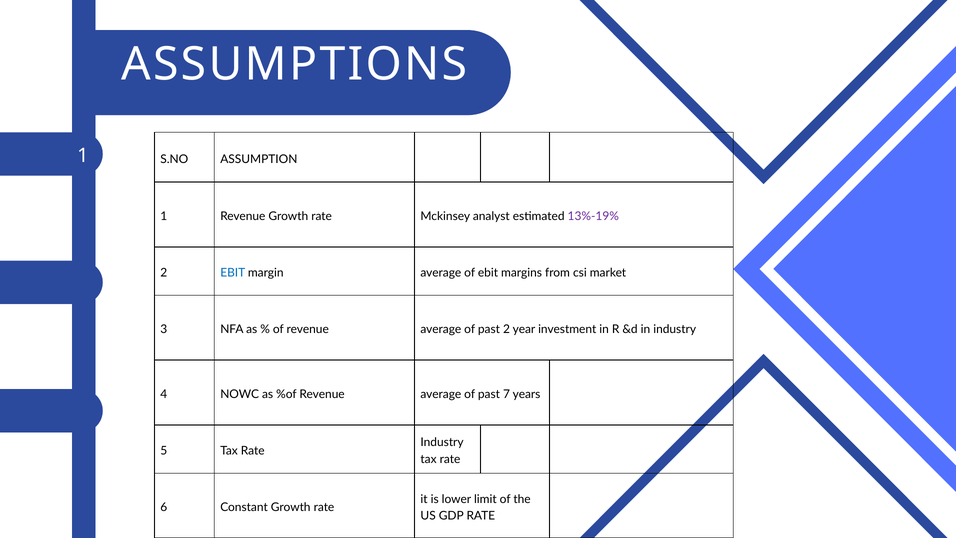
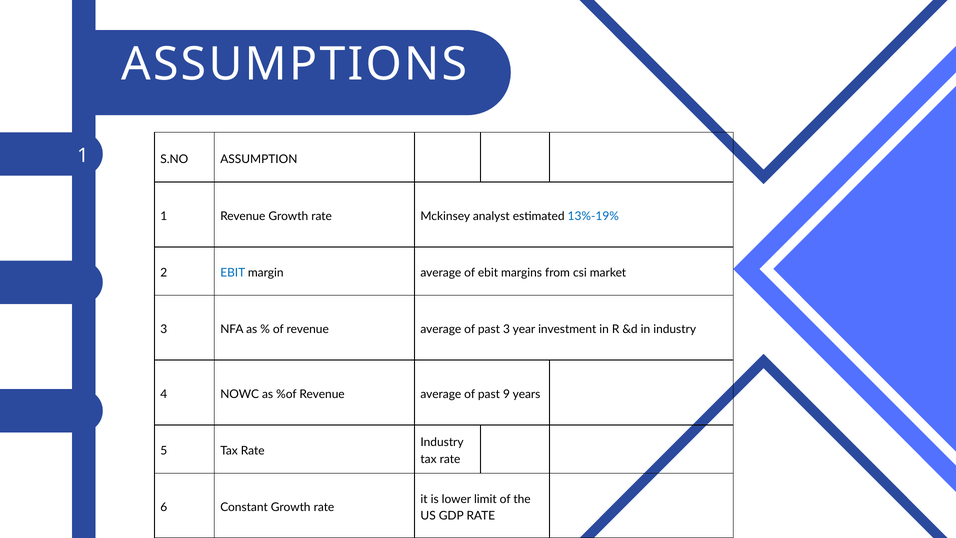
13%-19% colour: purple -> blue (593, 216)
past 2: 2 -> 3 (507, 329)
7: 7 -> 9 (507, 394)
